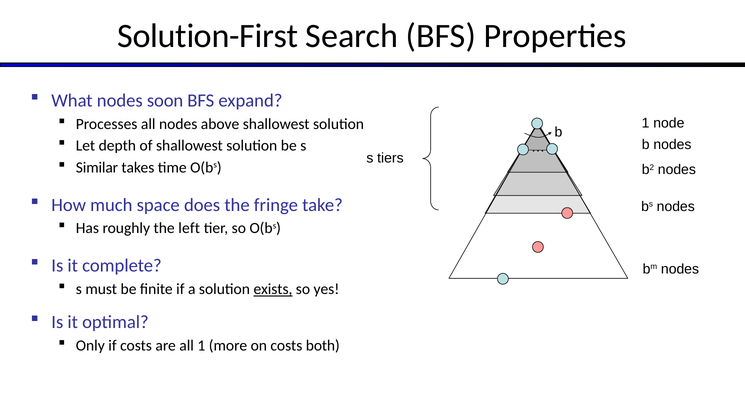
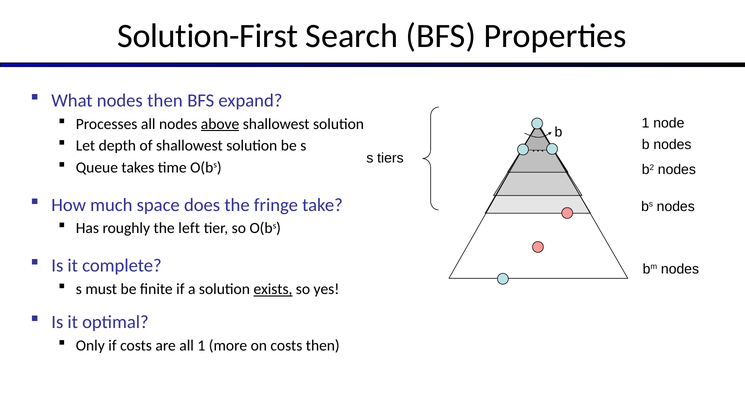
nodes soon: soon -> then (165, 101)
above underline: none -> present (220, 124)
Similar: Similar -> Queue (97, 167)
costs both: both -> then (323, 346)
